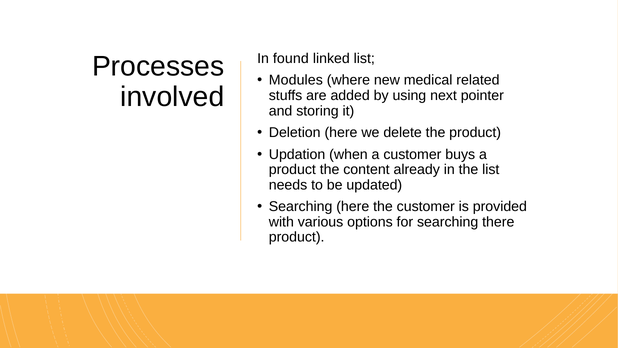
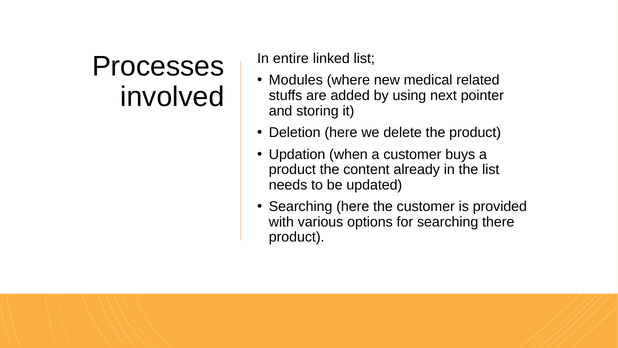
found: found -> entire (291, 59)
